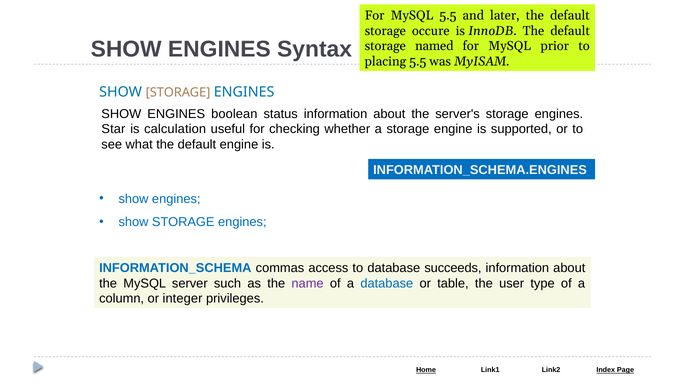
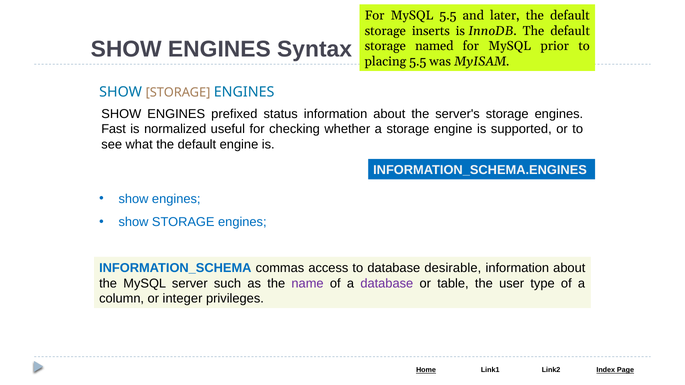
occure: occure -> inserts (431, 31)
boolean: boolean -> prefixed (234, 114)
Star: Star -> Fast (114, 129)
calculation: calculation -> normalized (175, 129)
succeeds: succeeds -> desirable (453, 268)
database colour: blue -> purple (387, 284)
